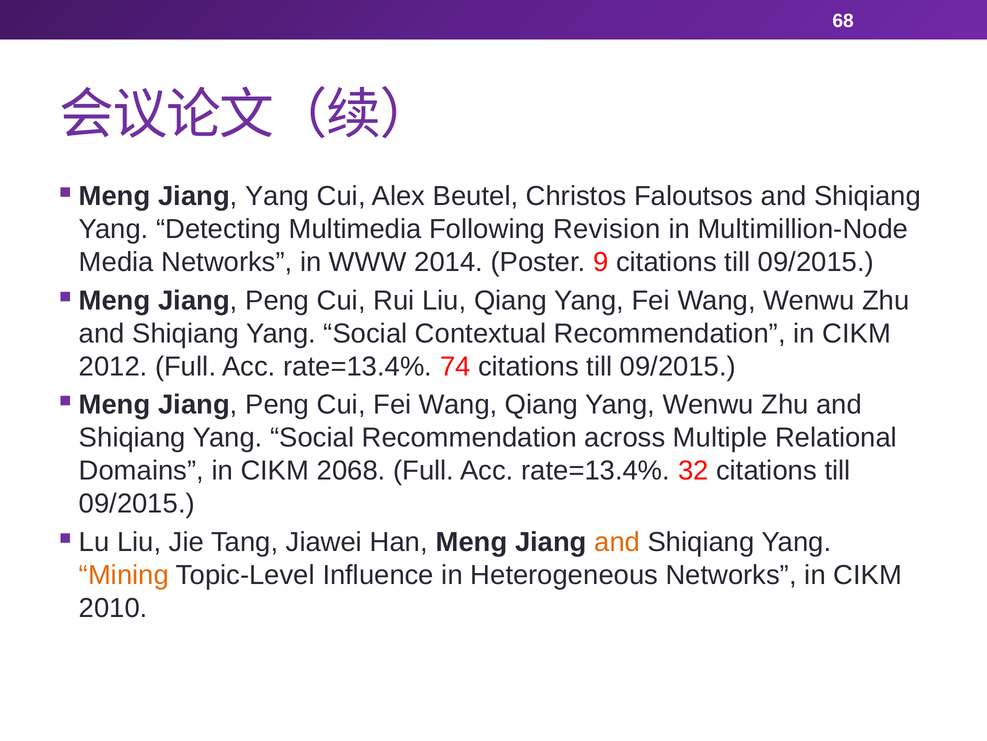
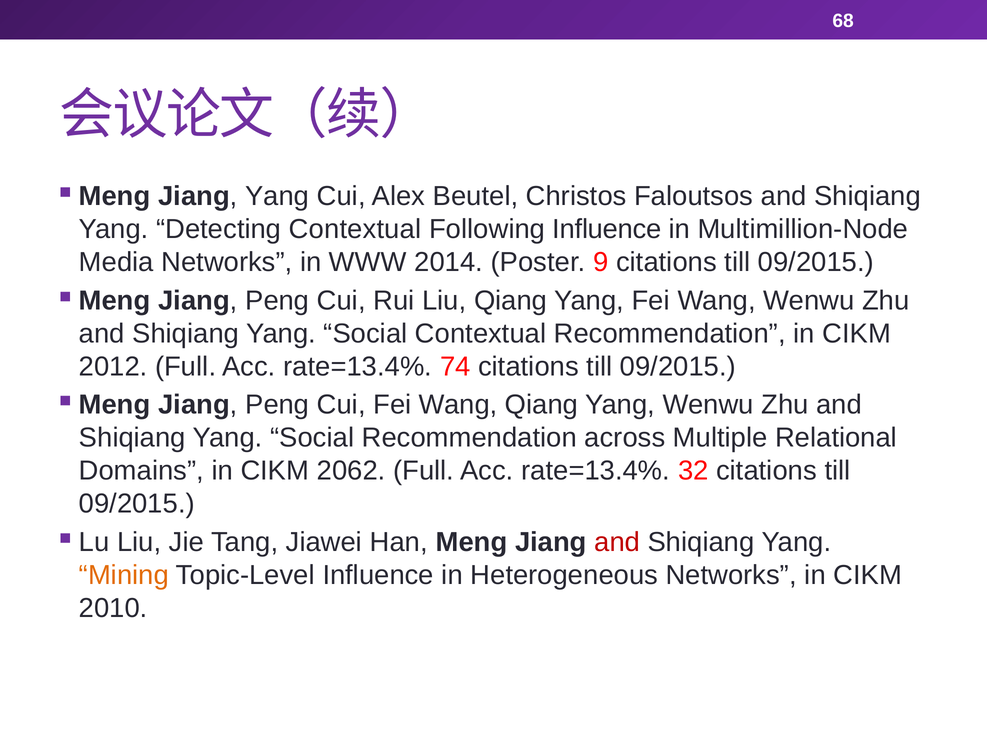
Detecting Multimedia: Multimedia -> Contextual (355, 229)
Following Revision: Revision -> Influence (607, 229)
2068: 2068 -> 2062 (351, 470)
and colour: orange -> red (617, 542)
